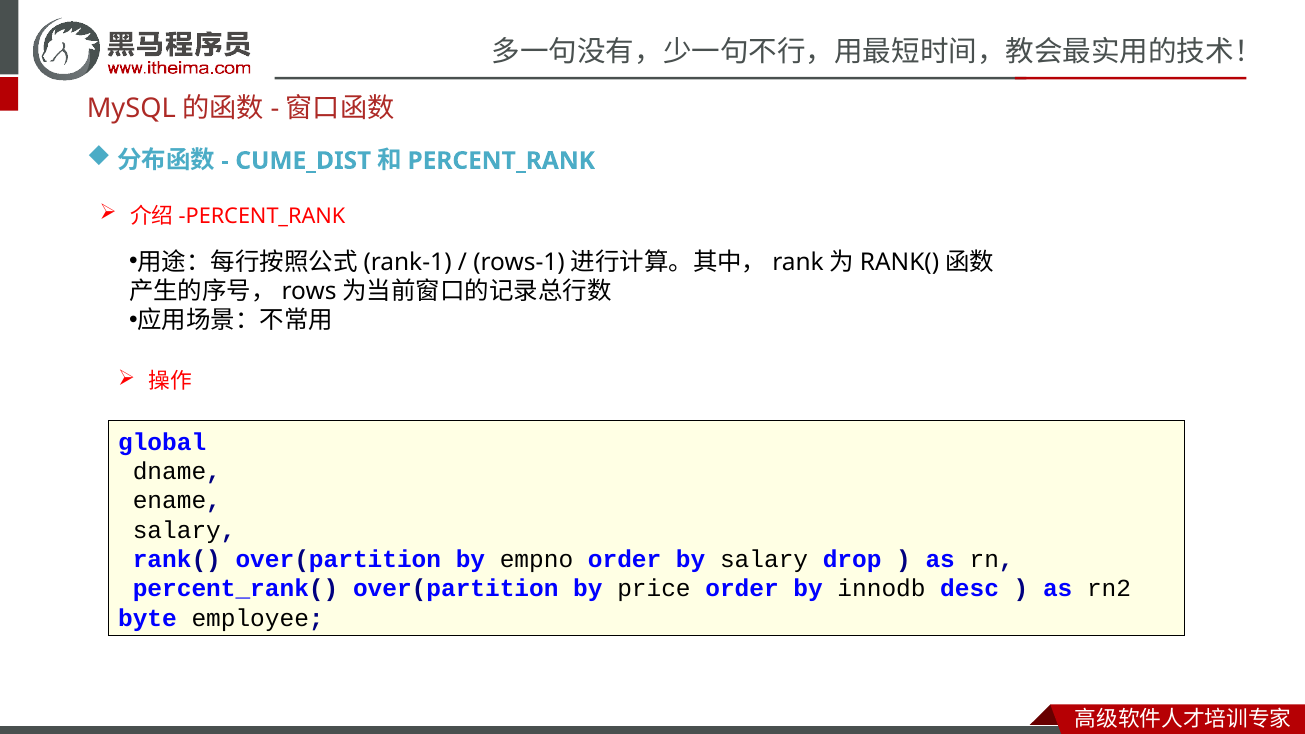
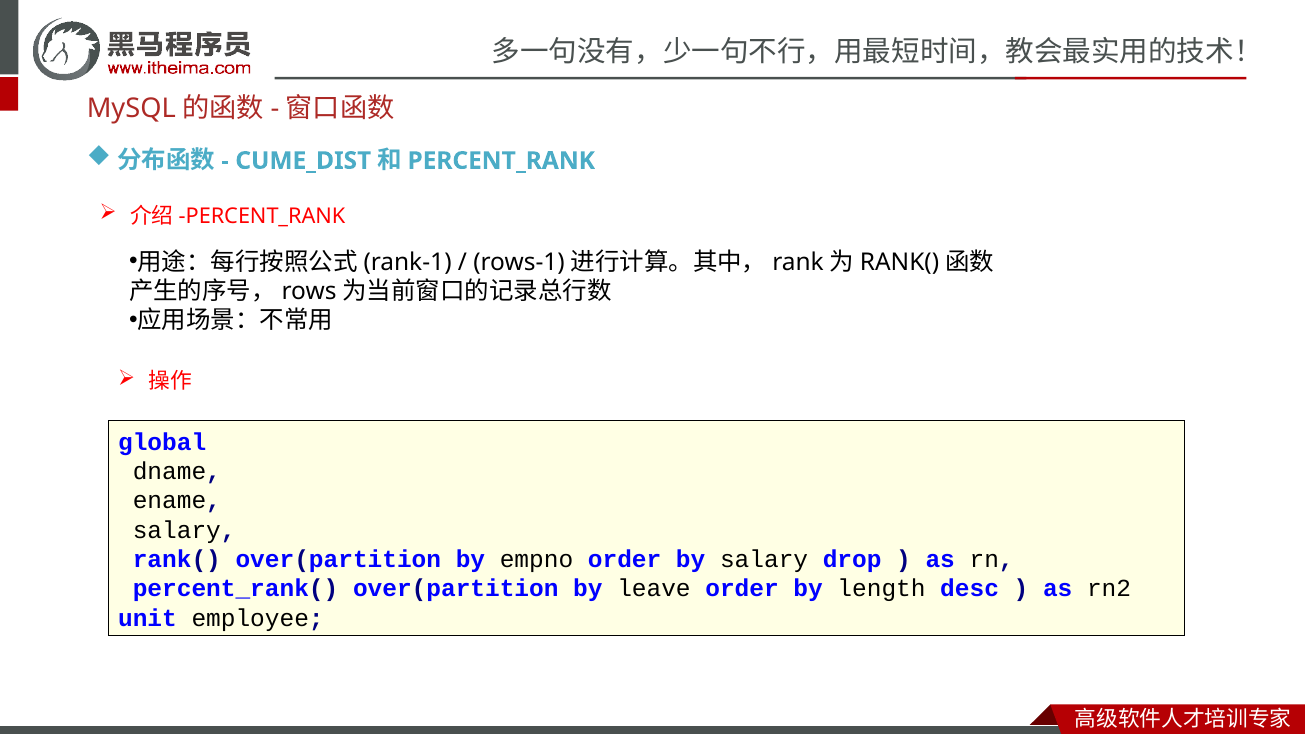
price: price -> leave (654, 589)
innodb: innodb -> length (882, 589)
byte: byte -> unit (147, 618)
